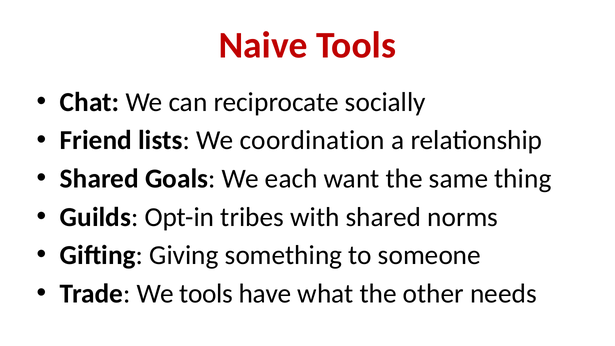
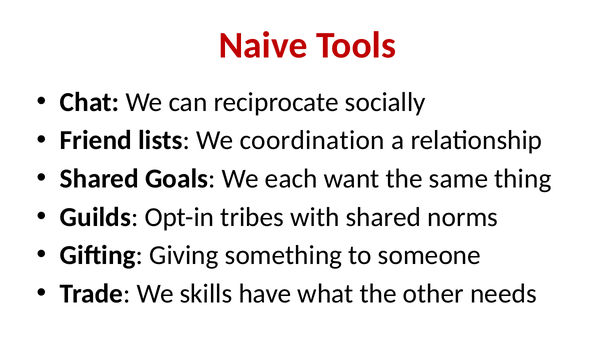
We tools: tools -> skills (206, 294)
